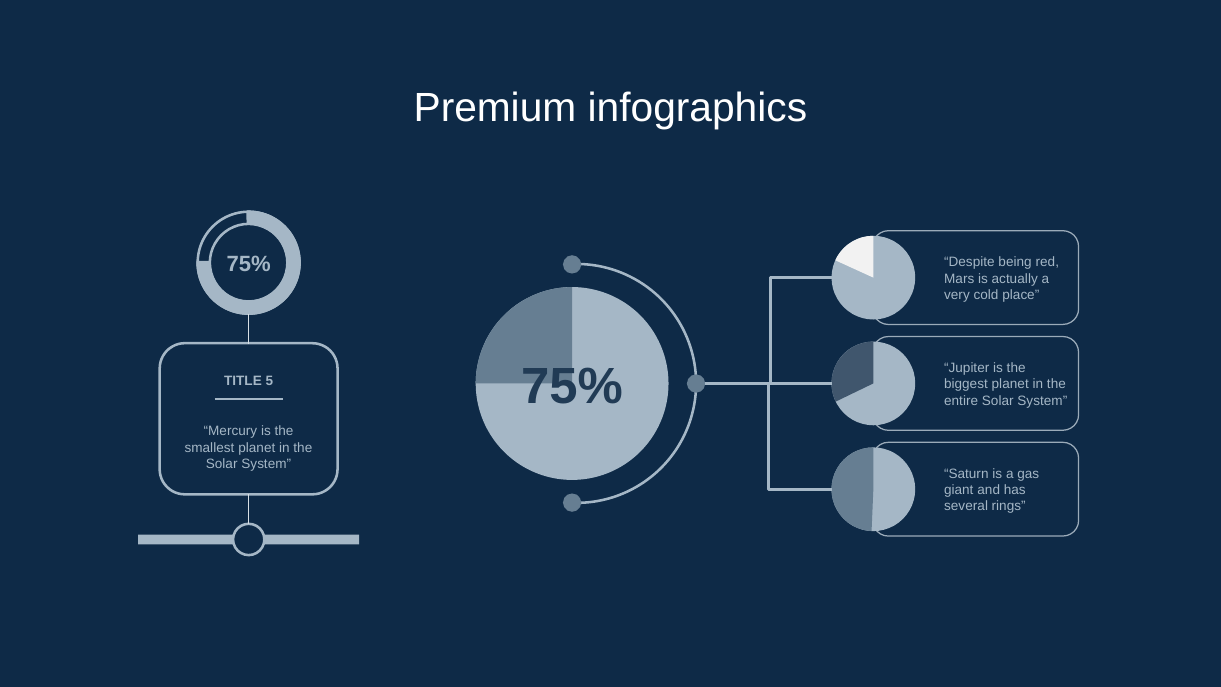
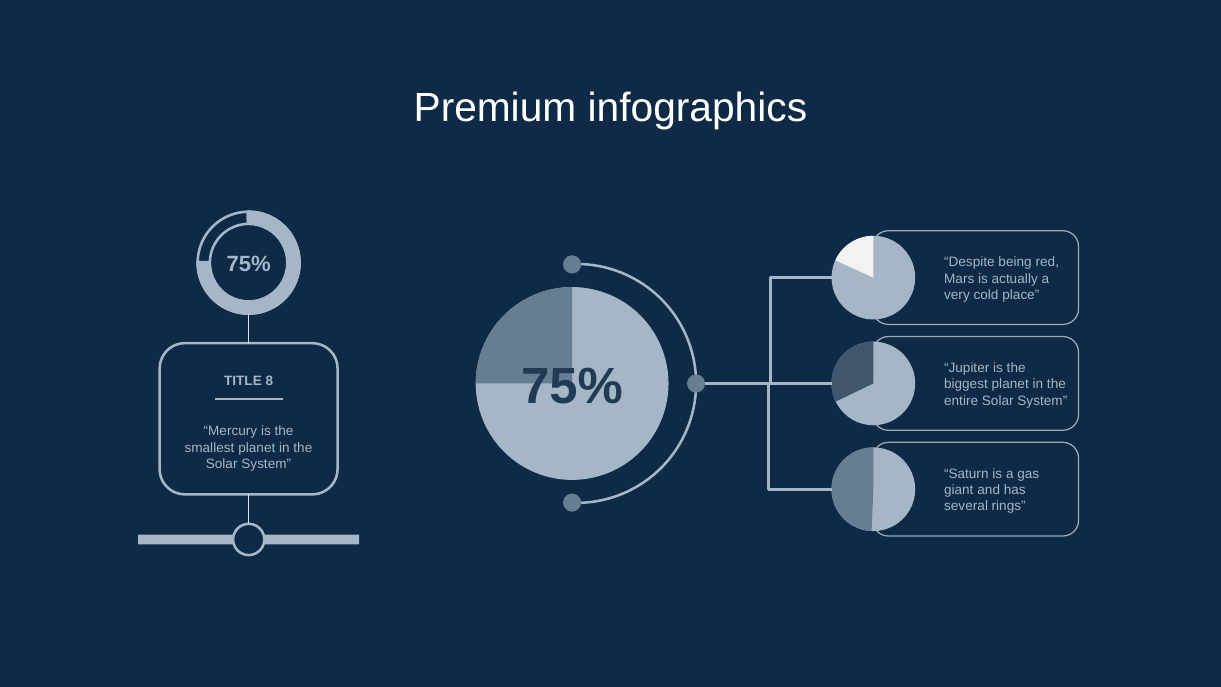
5: 5 -> 8 (269, 381)
